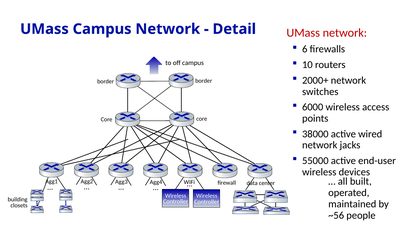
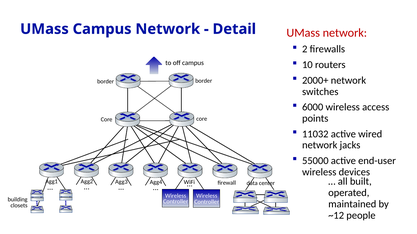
6: 6 -> 2 (305, 49)
38000: 38000 -> 11032 (315, 134)
~56: ~56 -> ~12 (336, 216)
